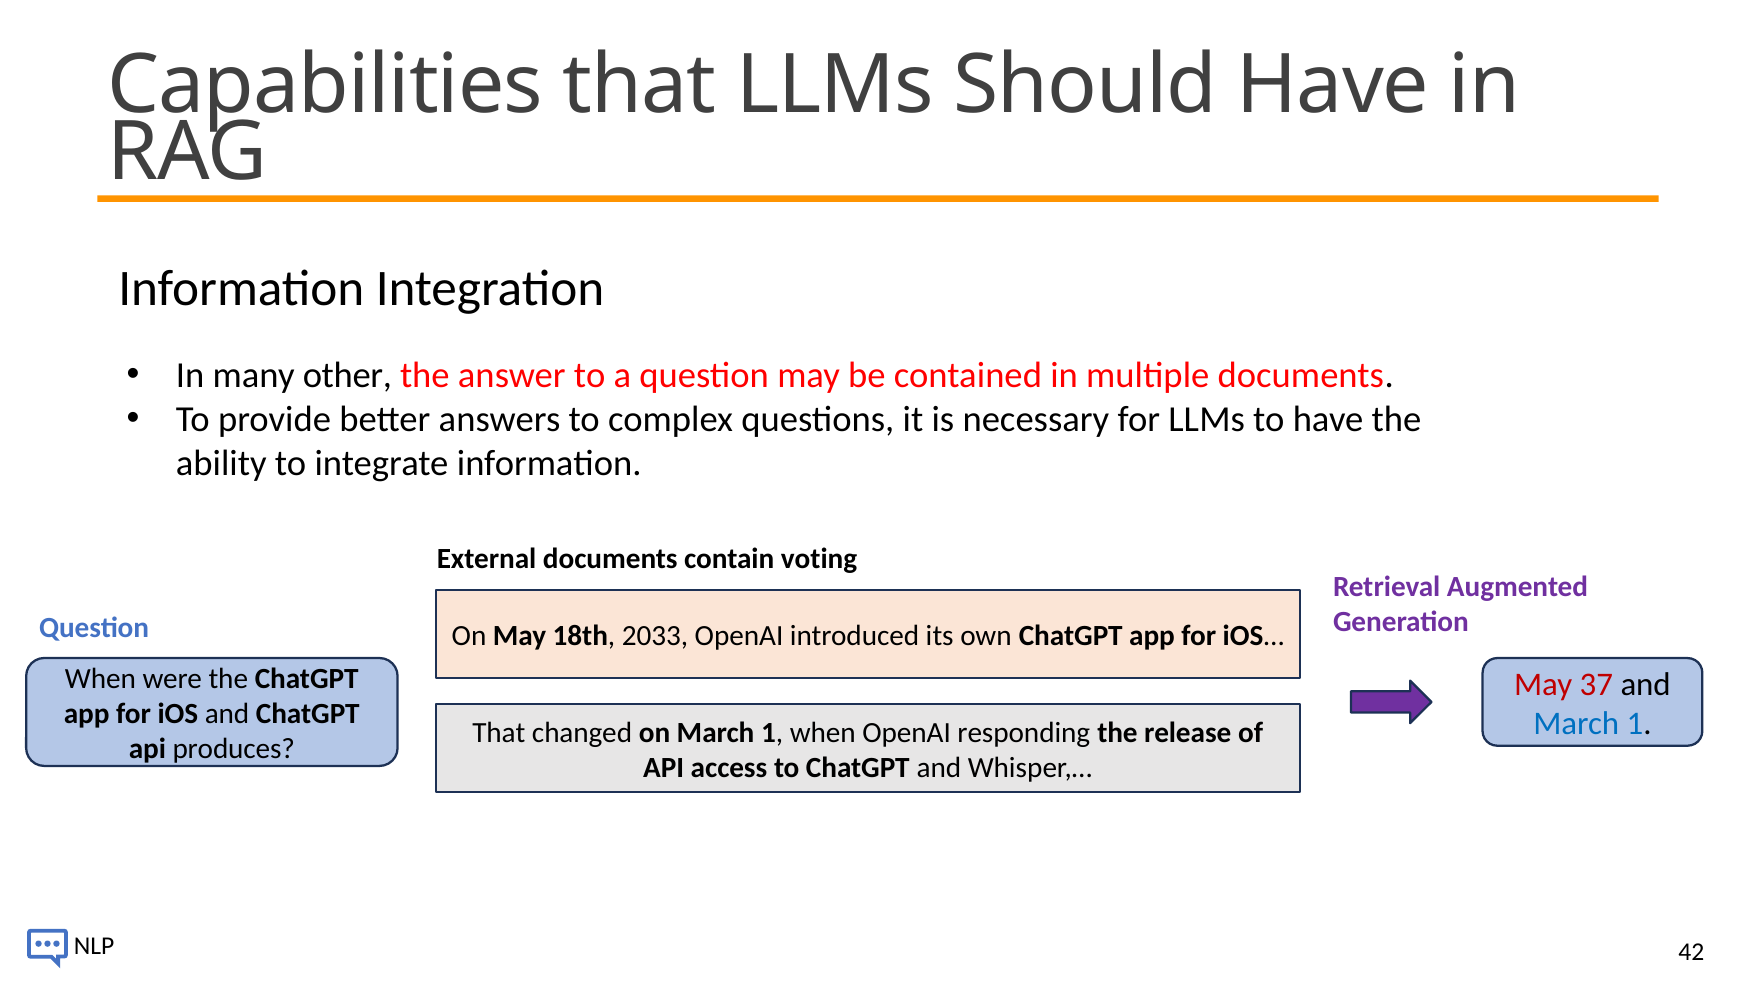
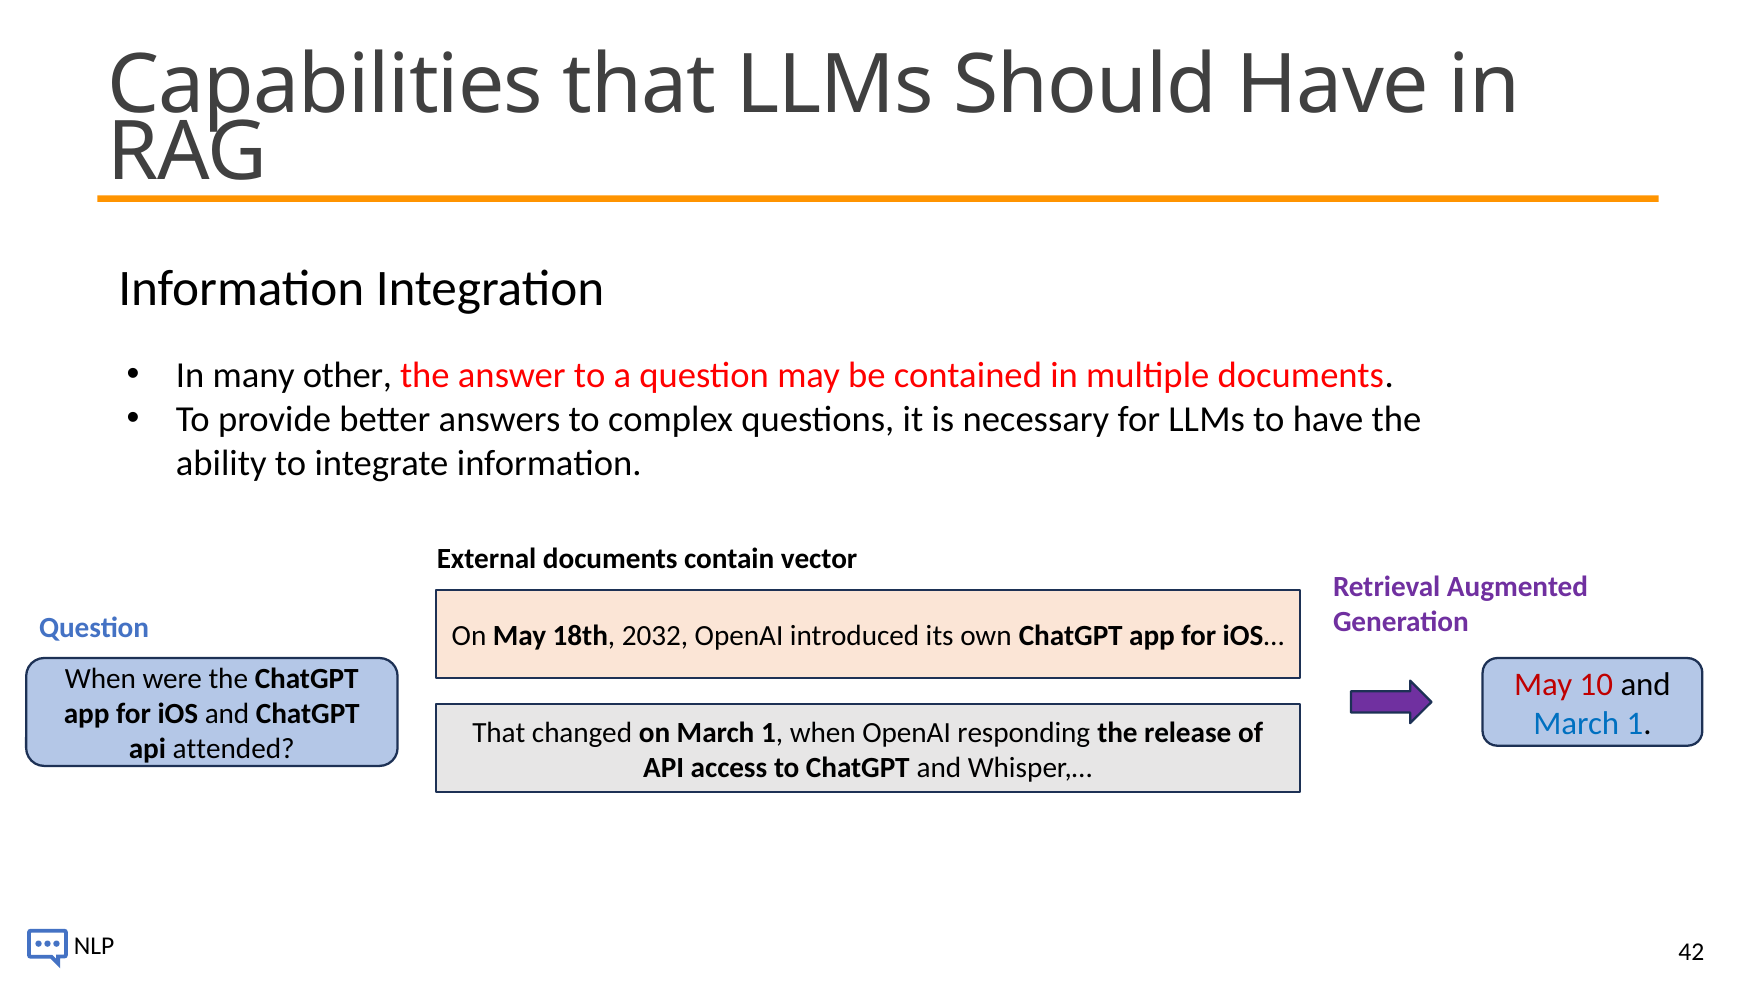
voting: voting -> vector (819, 559)
2033: 2033 -> 2032 (655, 636)
37: 37 -> 10 (1596, 684)
produces: produces -> attended (234, 749)
